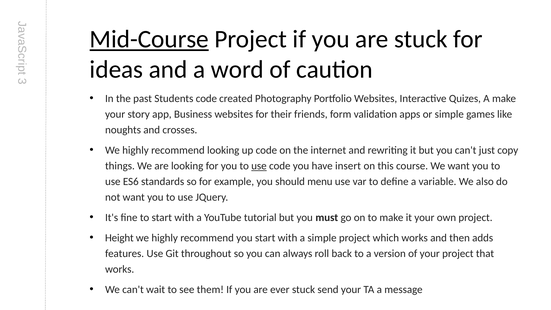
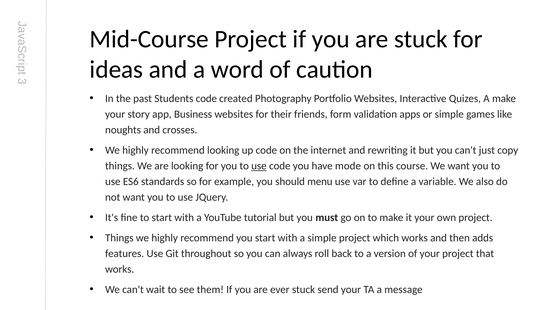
Mid-Course underline: present -> none (149, 39)
insert: insert -> mode (348, 166)
Height: Height -> Things (119, 238)
